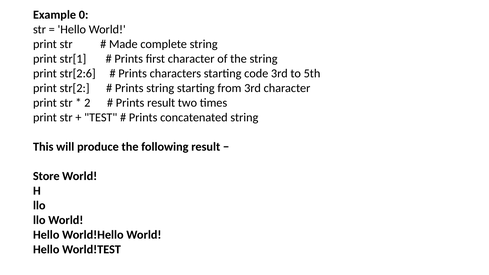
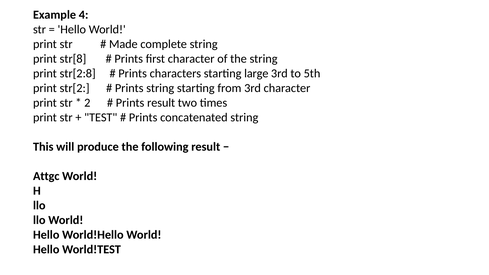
0: 0 -> 4 (84, 15)
str[1: str[1 -> str[8 (73, 59)
str[2:6: str[2:6 -> str[2:8 (78, 73)
code: code -> large (256, 73)
Store: Store -> Attgc (46, 176)
